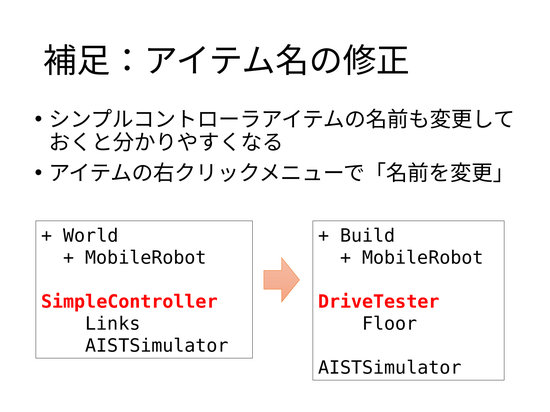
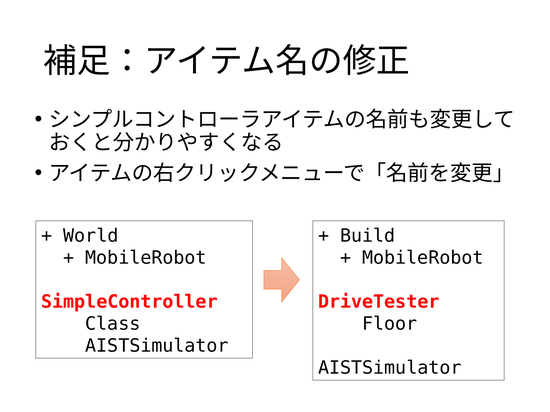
Links: Links -> Class (113, 324)
